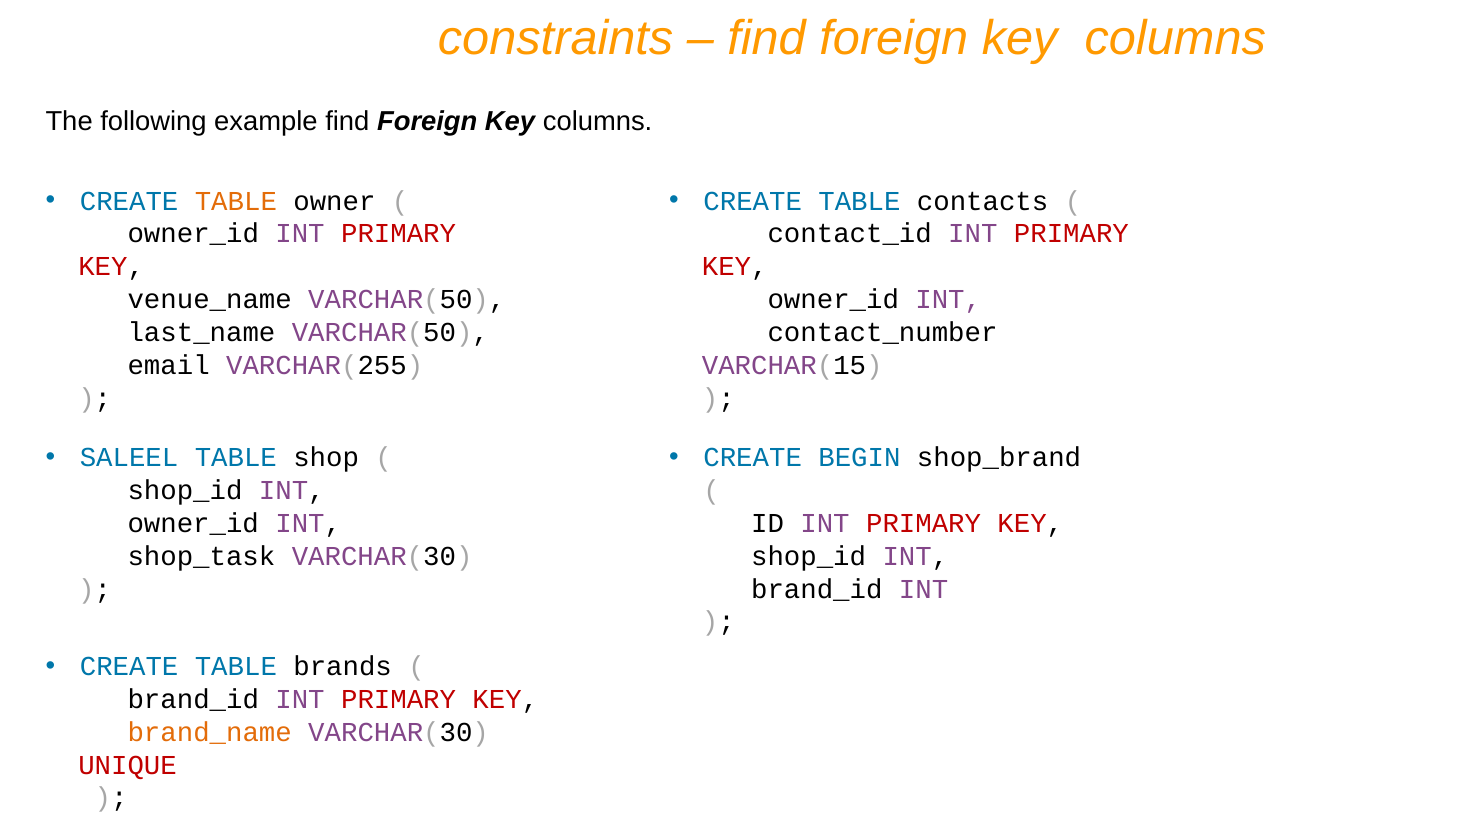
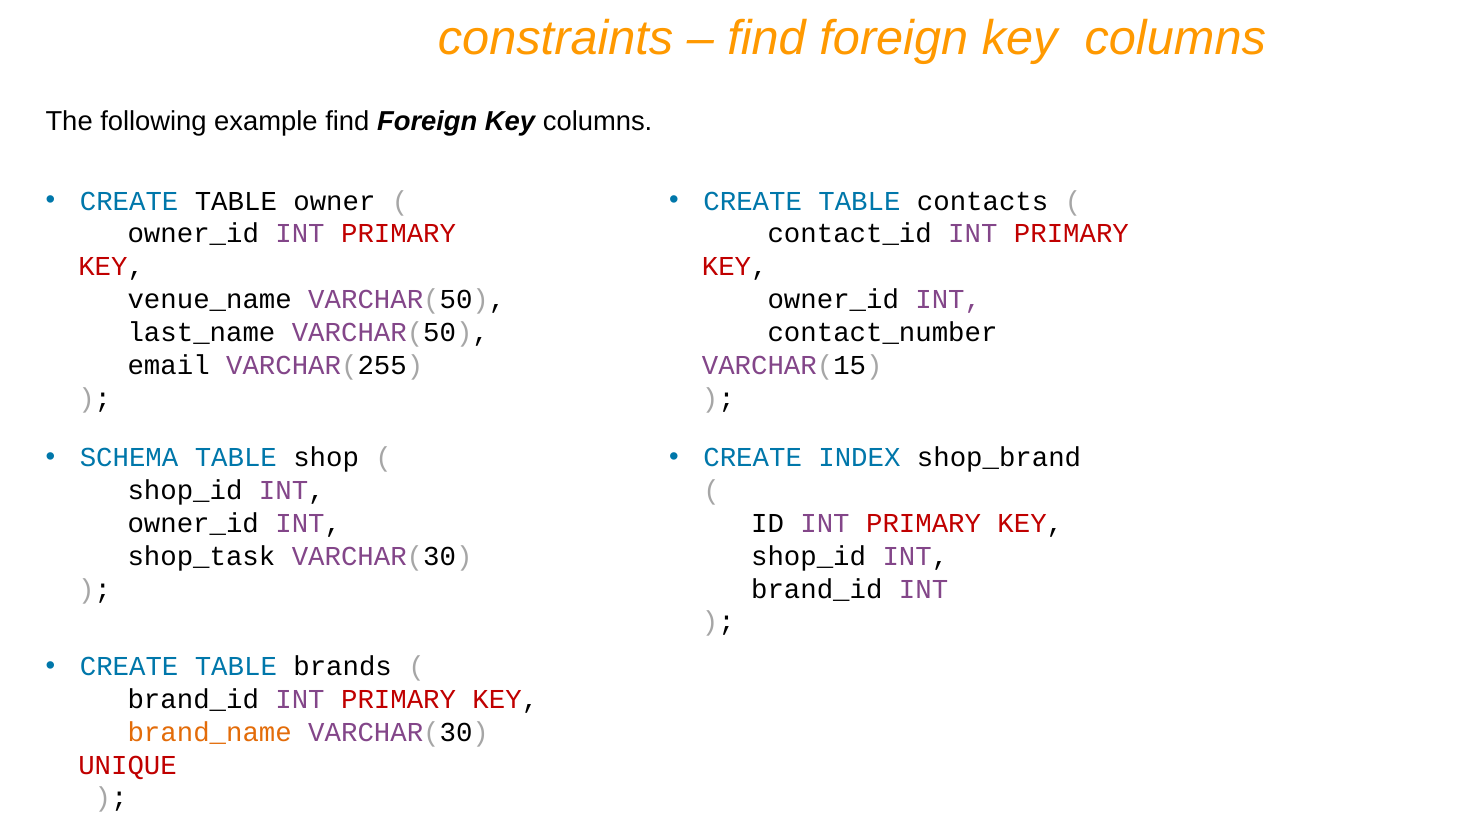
TABLE colour: orange -> black (236, 201)
SALEEL: SALEEL -> SCHEMA (129, 458)
BEGIN: BEGIN -> INDEX (859, 458)
